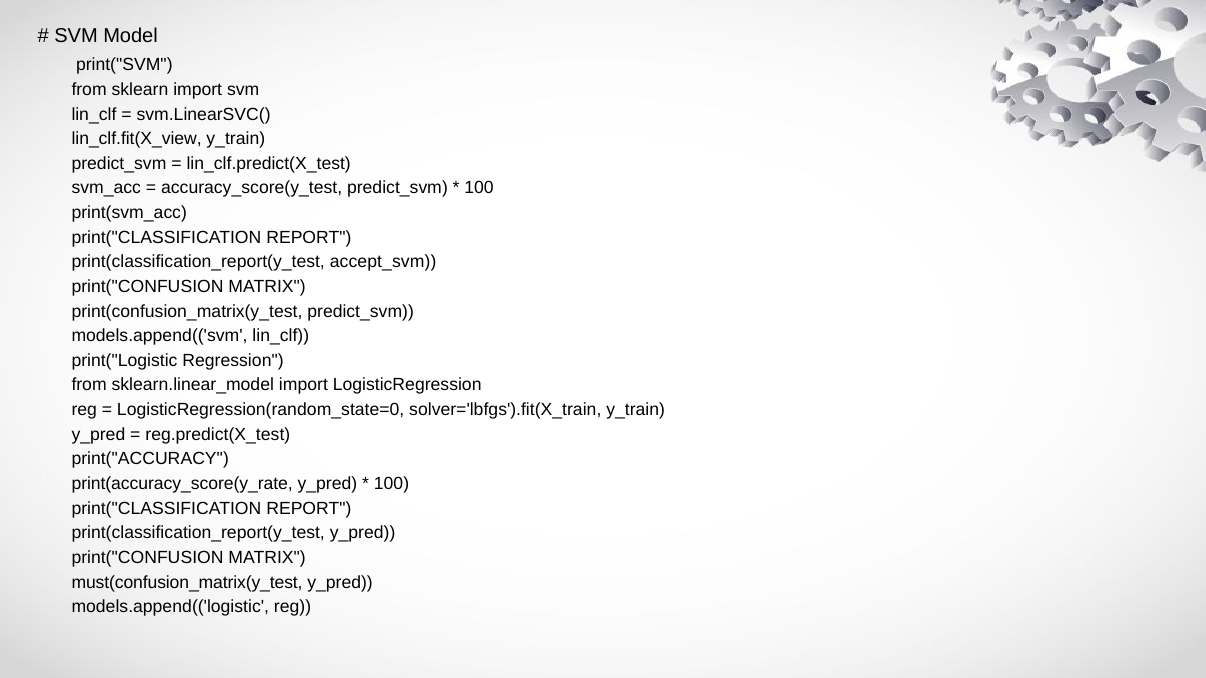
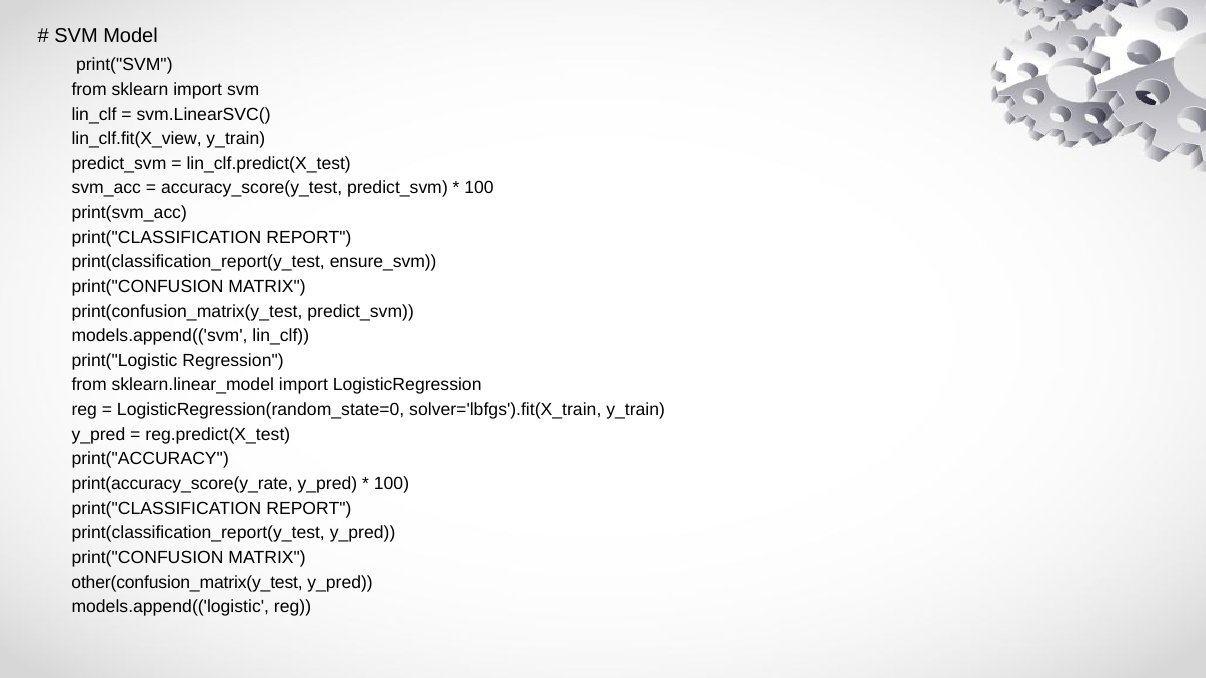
accept_svm: accept_svm -> ensure_svm (383, 262)
must(confusion_matrix(y_test: must(confusion_matrix(y_test -> other(confusion_matrix(y_test (187, 583)
